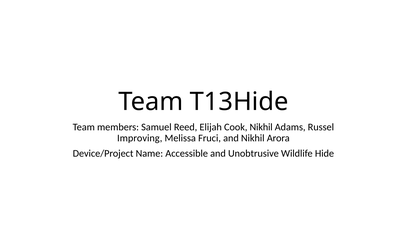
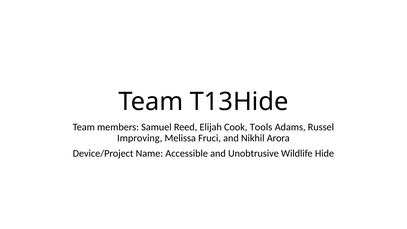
Cook Nikhil: Nikhil -> Tools (261, 127)
